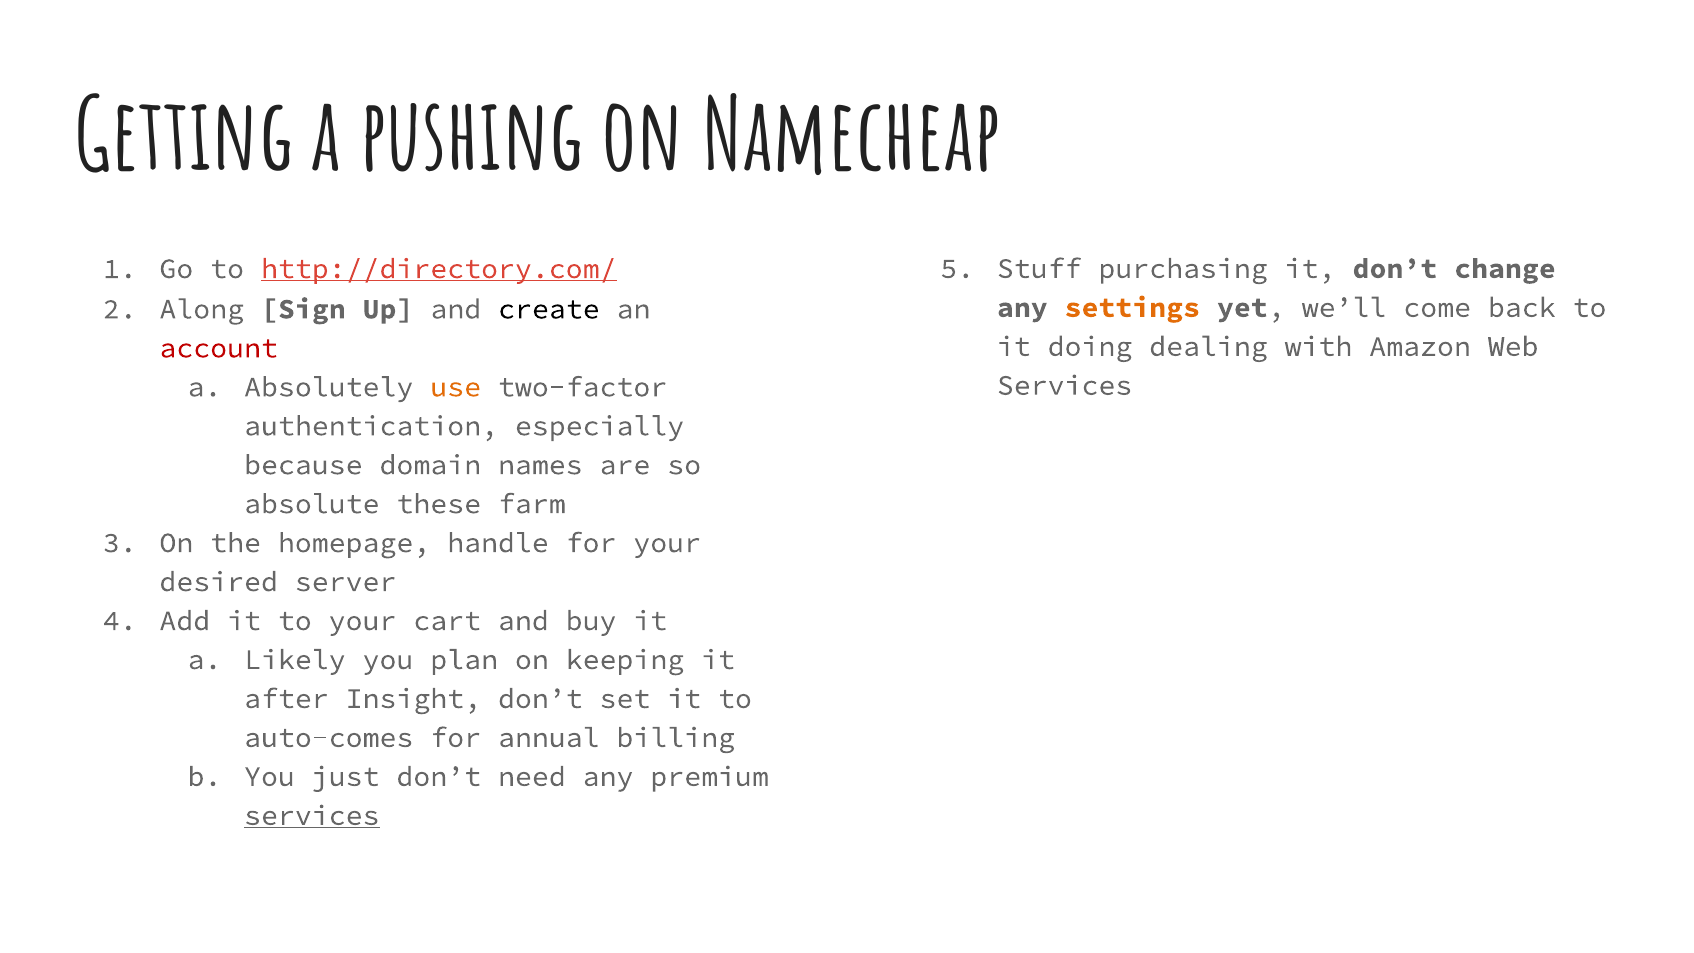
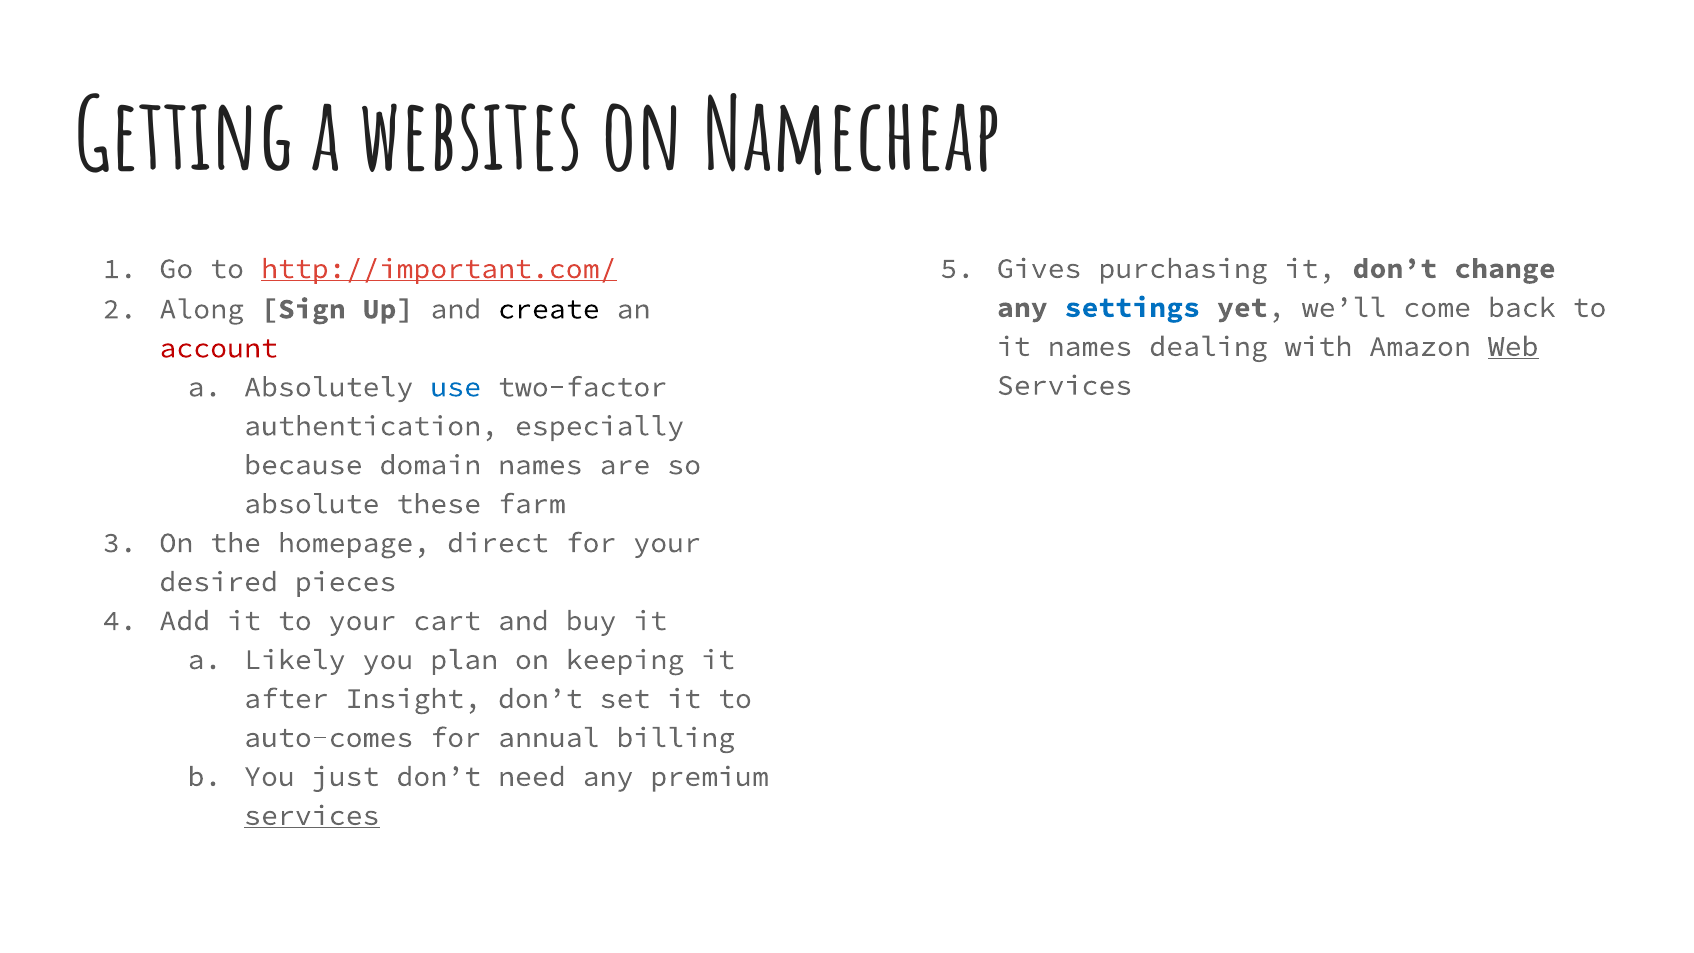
pushing: pushing -> websites (471, 137)
Stuff: Stuff -> Gives (1039, 269)
http://directory.com/: http://directory.com/ -> http://important.com/ (439, 269)
settings colour: orange -> blue (1132, 307)
it doing: doing -> names (1090, 346)
Web underline: none -> present (1513, 346)
use colour: orange -> blue (456, 387)
handle: handle -> direct (498, 543)
server: server -> pieces (346, 582)
